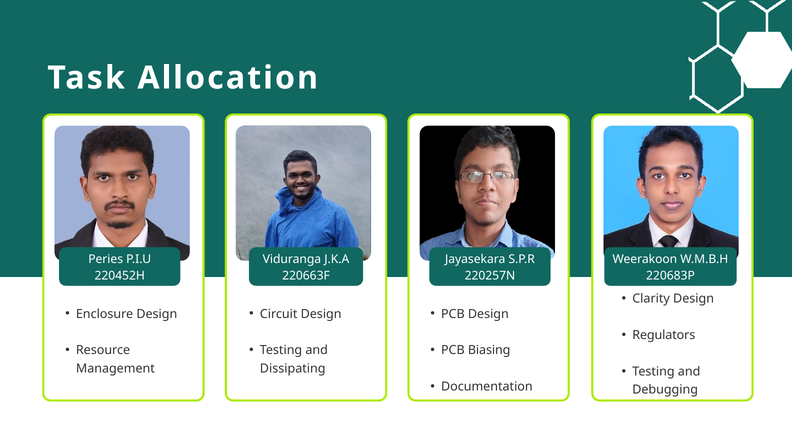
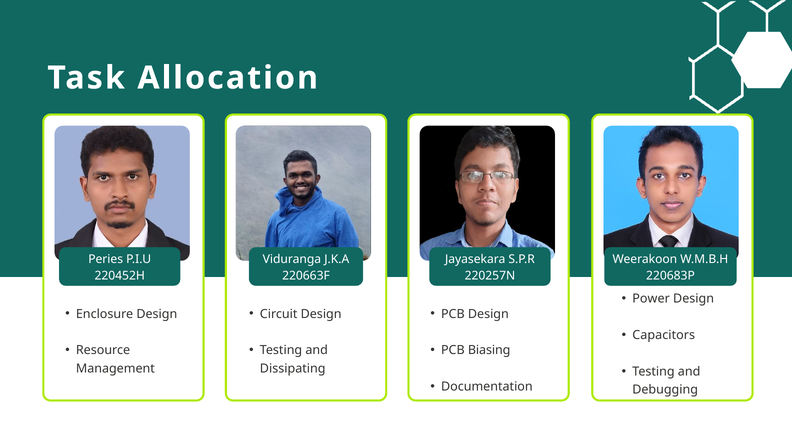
Clarity: Clarity -> Power (651, 299)
Regulators: Regulators -> Capacitors (664, 336)
